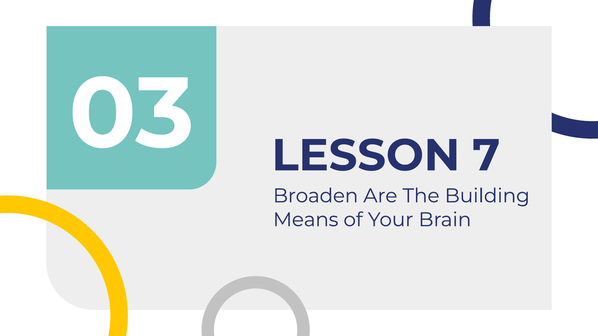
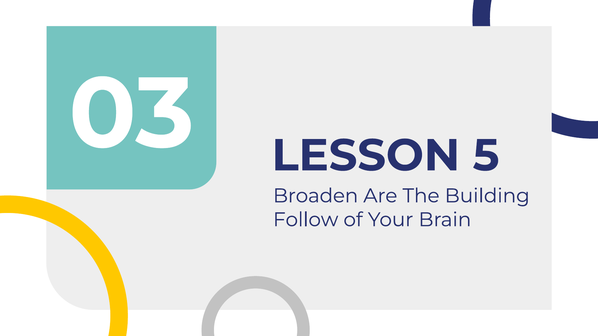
7: 7 -> 5 (486, 156)
Means: Means -> Follow (306, 220)
